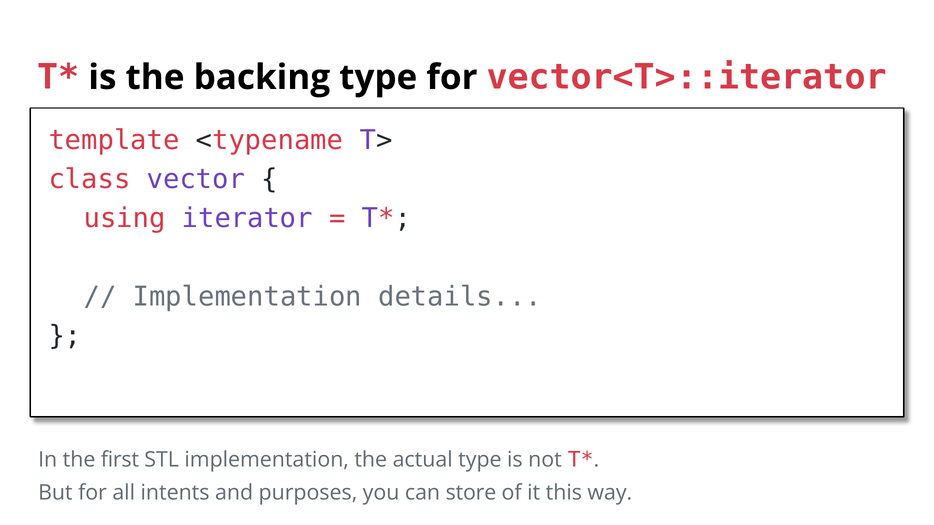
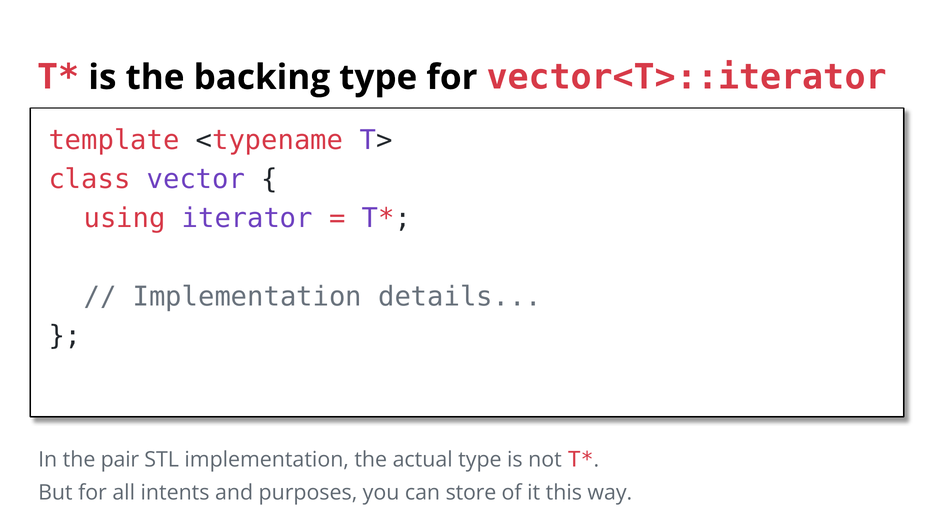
first: first -> pair (120, 460)
